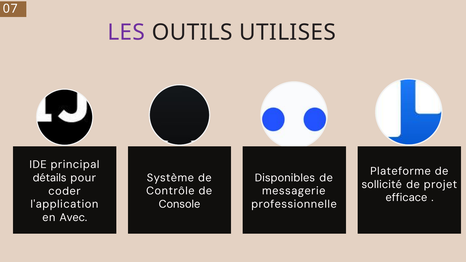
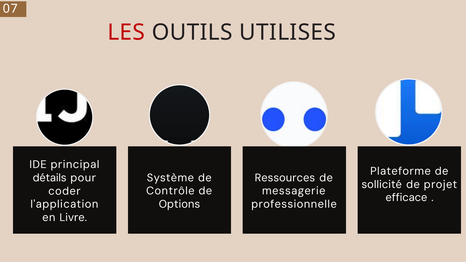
LES colour: purple -> red (126, 32)
Disponibles: Disponibles -> Ressources (285, 178)
Console: Console -> Options (179, 204)
Avec: Avec -> Livre (73, 218)
